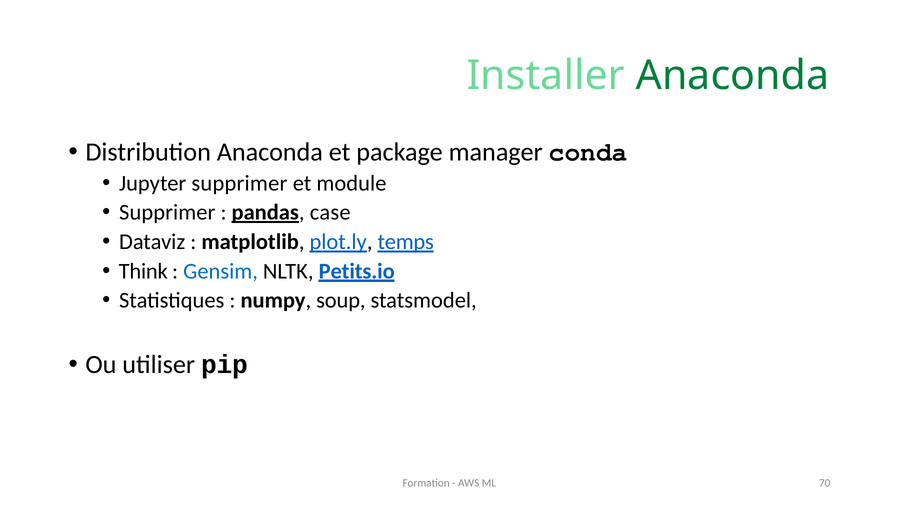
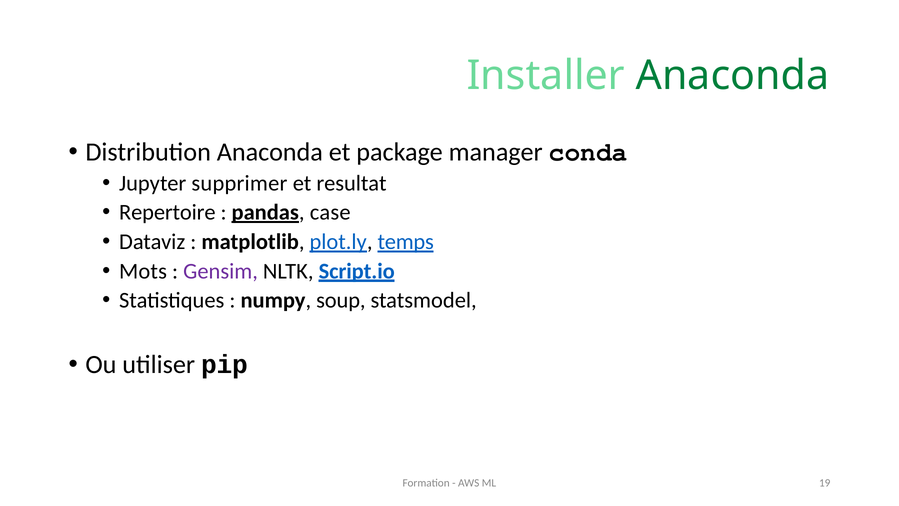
module: module -> resultat (352, 183)
Supprimer: Supprimer -> Repertoire (167, 212)
Think: Think -> Mots (143, 271)
Gensim colour: blue -> purple (221, 271)
Petits.io: Petits.io -> Script.io (357, 271)
70: 70 -> 19 (825, 483)
